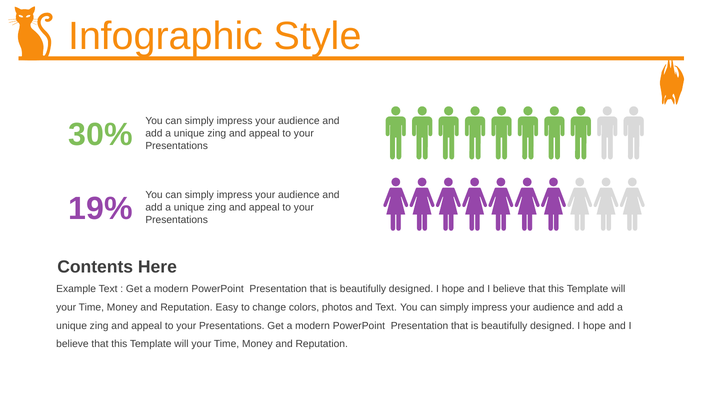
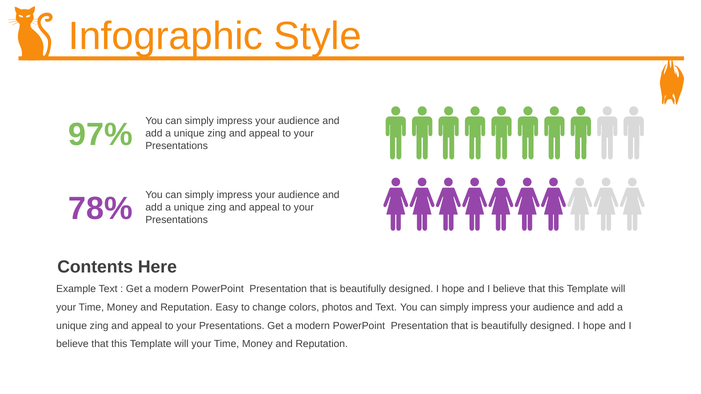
30%: 30% -> 97% (101, 135)
19%: 19% -> 78% (101, 209)
